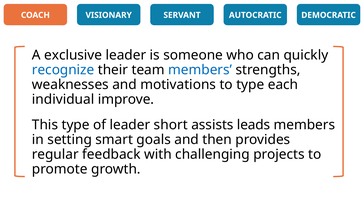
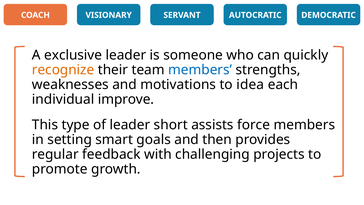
recognize colour: blue -> orange (63, 70)
to type: type -> idea (250, 85)
leads: leads -> force (254, 125)
